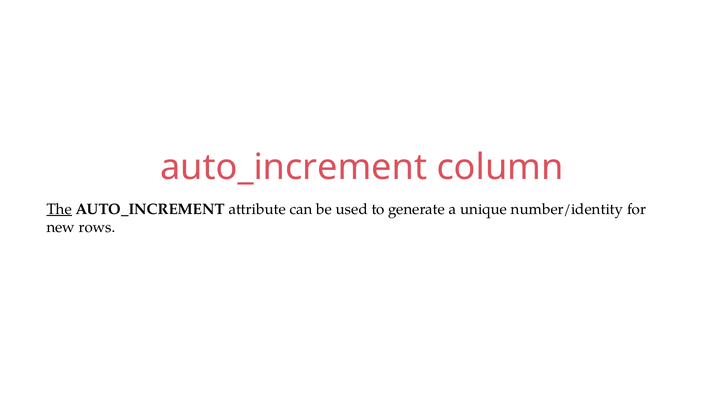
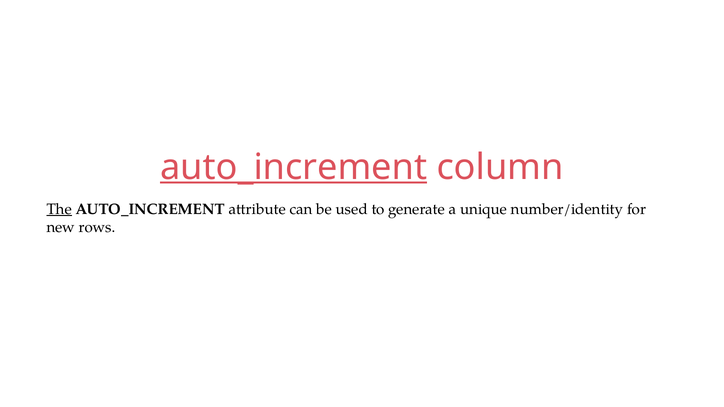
auto_increment underline: none -> present (294, 167)
